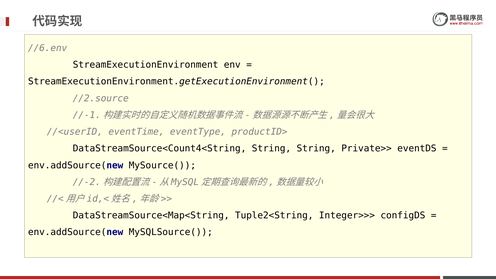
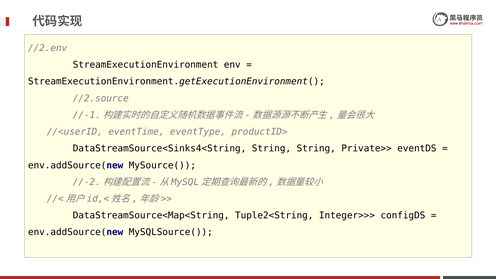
//6.env: //6.env -> //2.env (48, 48)
DataStreamSource<Count4<String: DataStreamSource<Count4<String -> DataStreamSource<Sinks4<String (160, 149)
